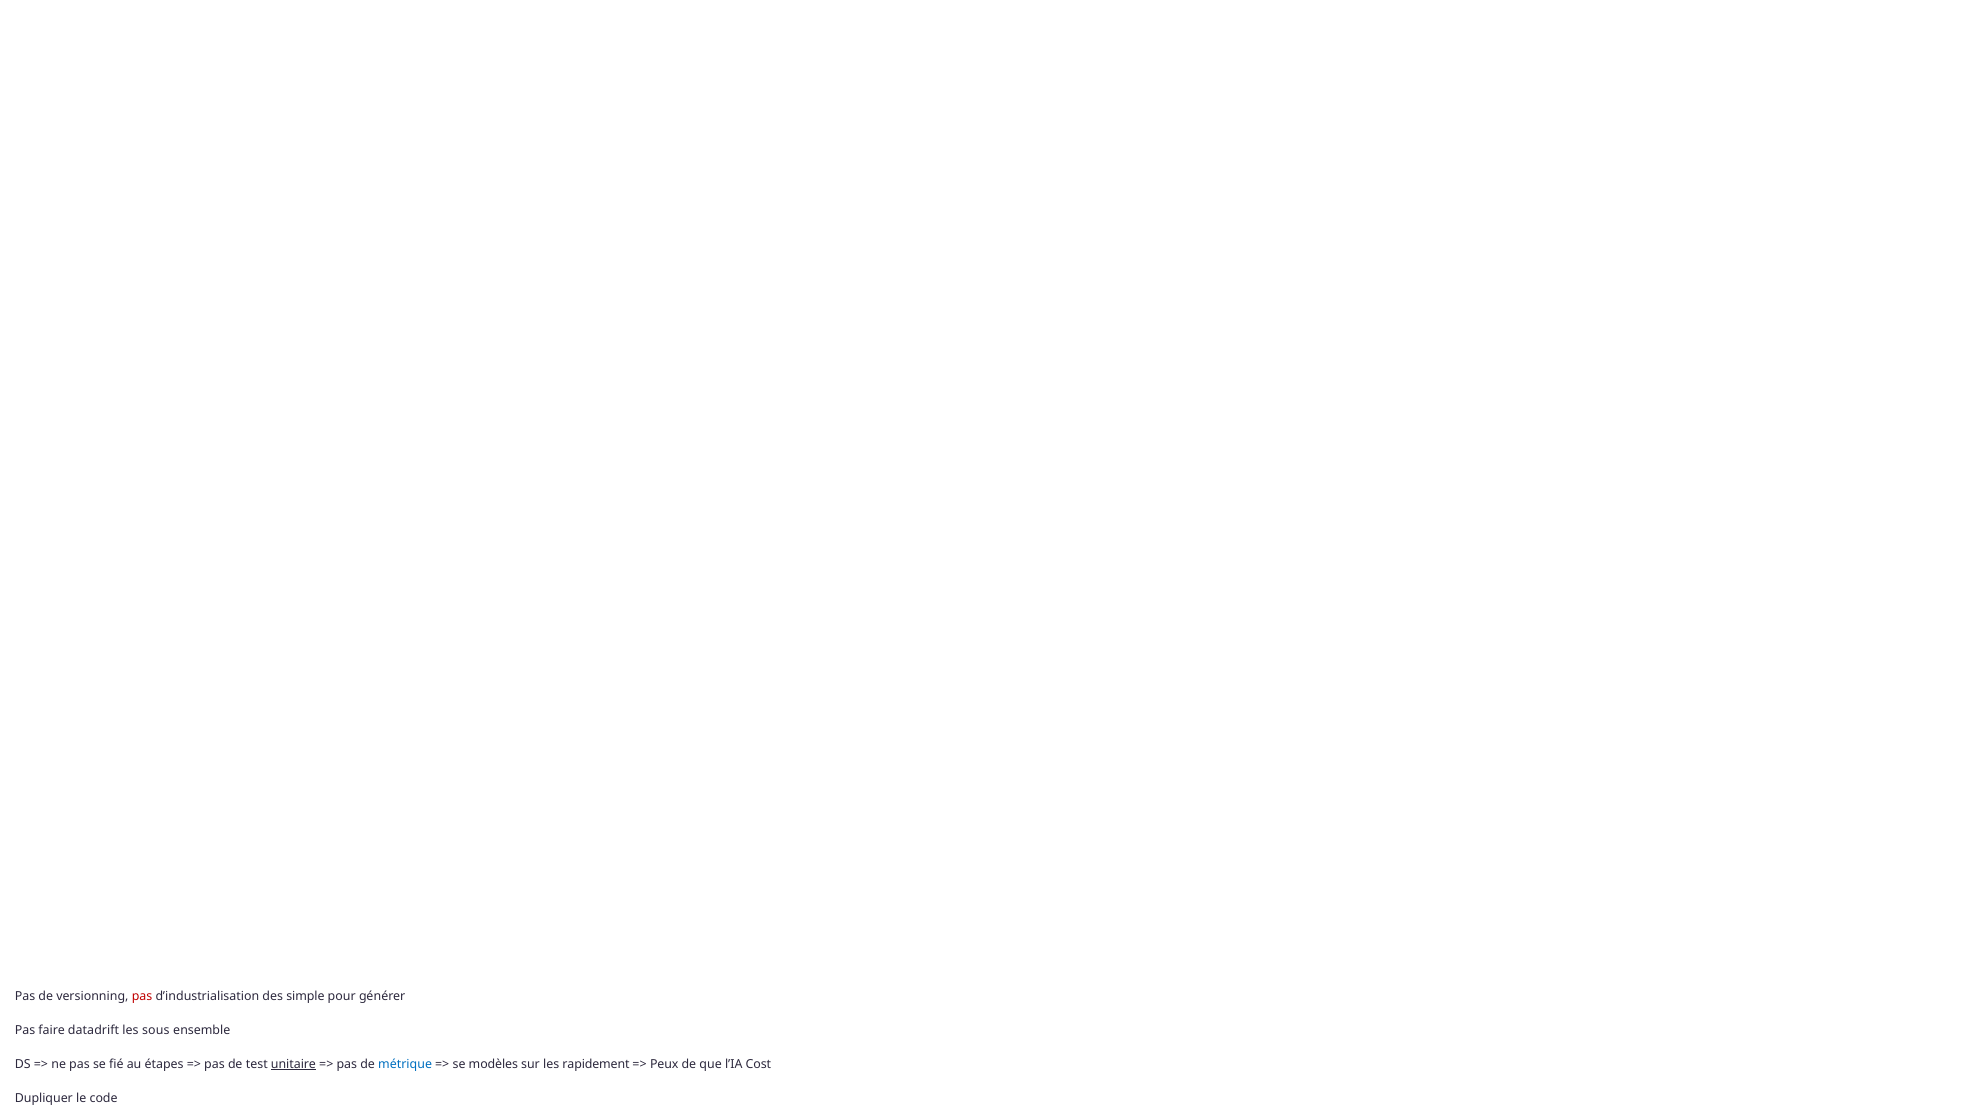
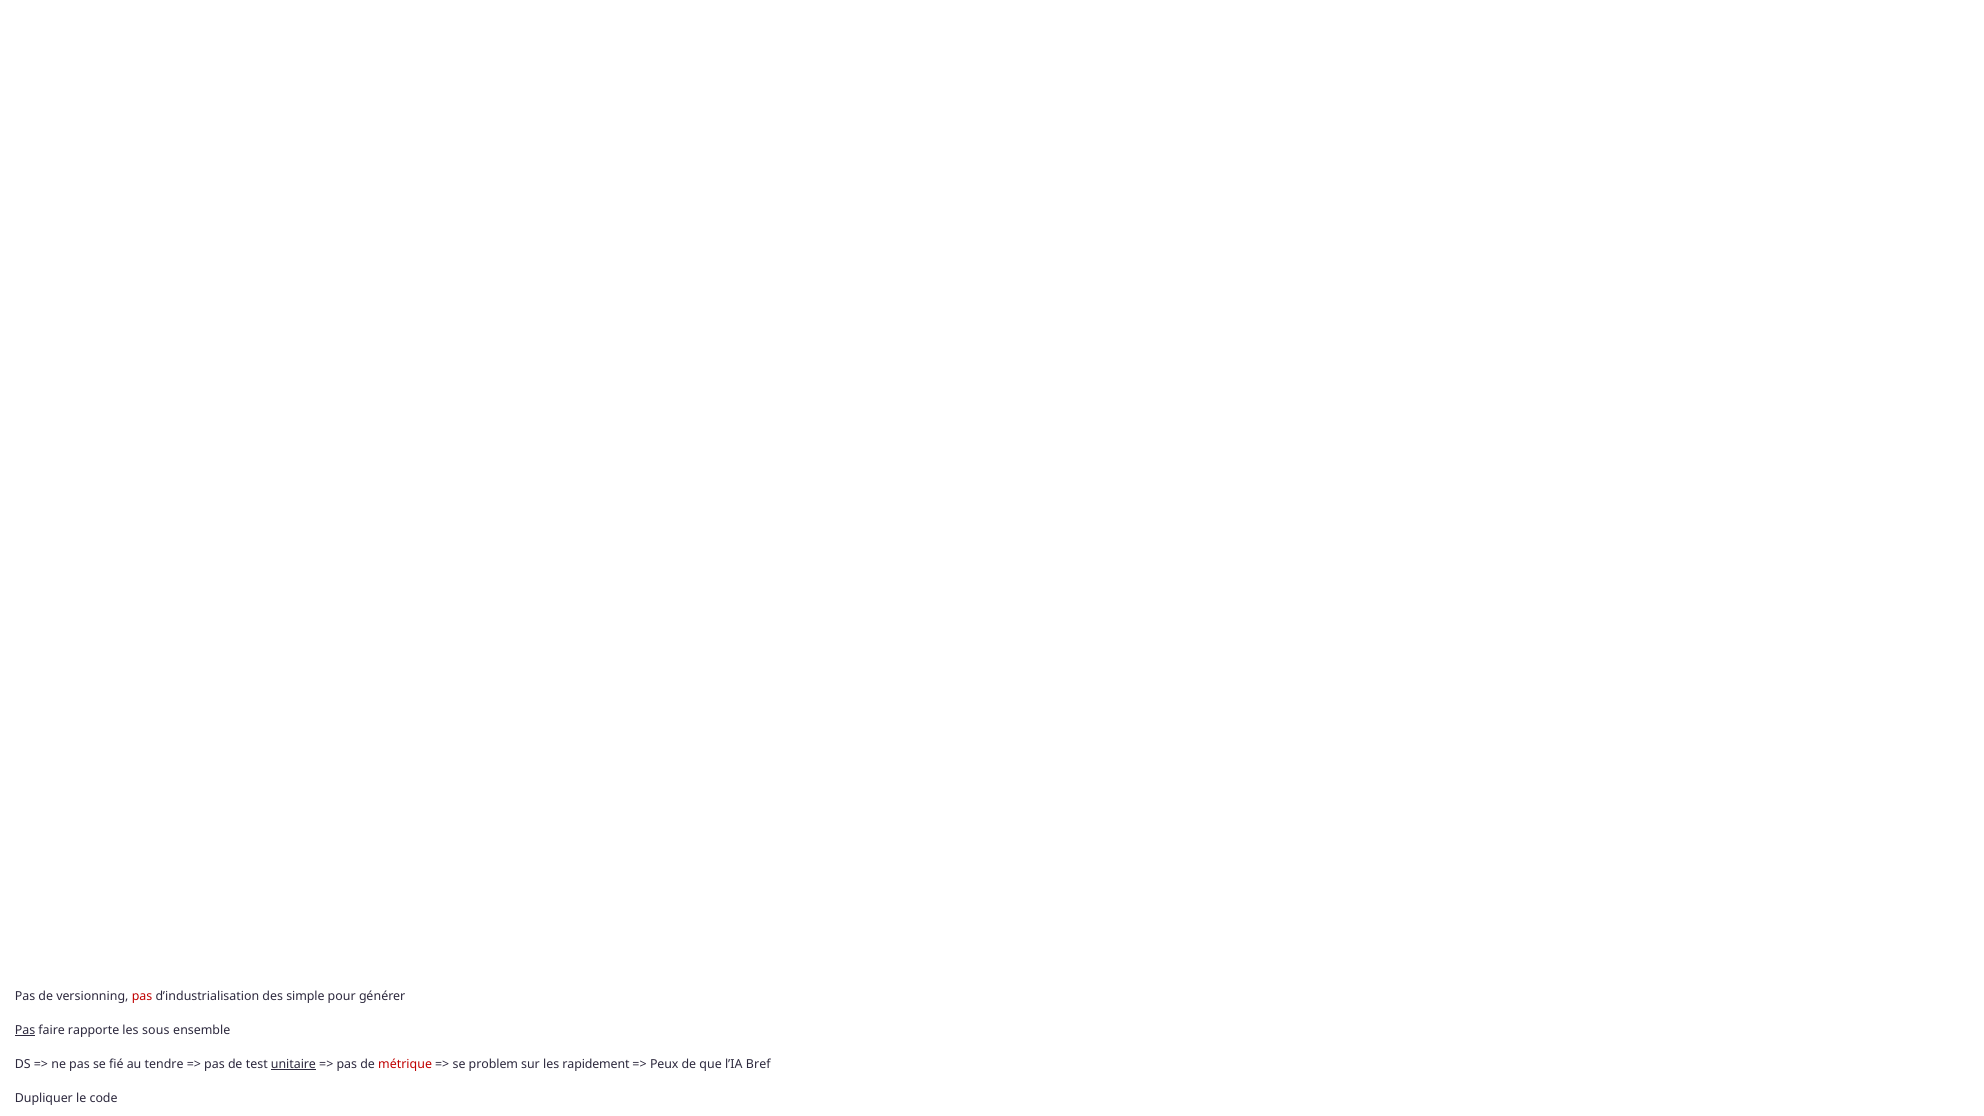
Pas underline: none -> present (25, 1030)
datadrift: datadrift -> rapporte (94, 1030)
étapes: étapes -> tendre (164, 1064)
métrique colour: blue -> red (405, 1064)
modèles: modèles -> problem (493, 1064)
Cost: Cost -> Bref (758, 1064)
